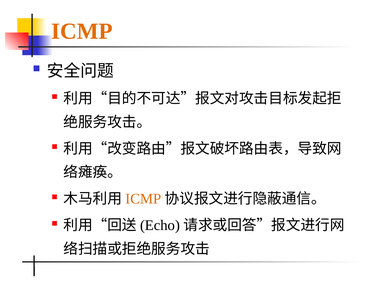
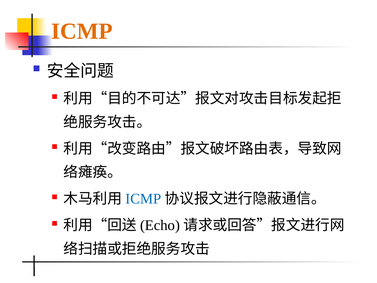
ICMP colour: orange -> blue (143, 199)
